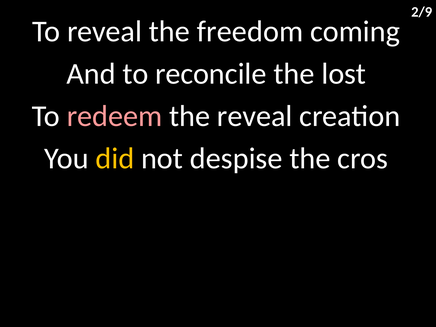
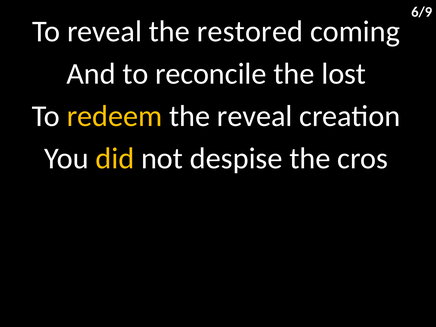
2/9: 2/9 -> 6/9 (422, 12)
freedom: freedom -> restored (250, 31)
redeem colour: pink -> yellow (115, 116)
